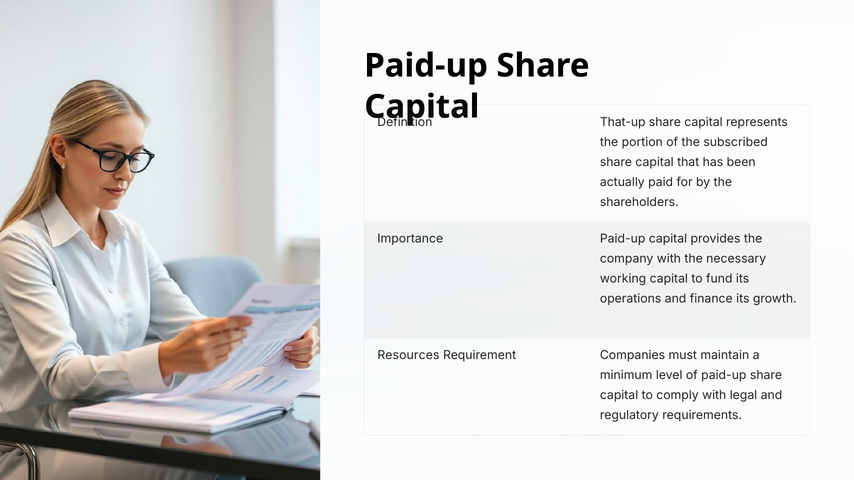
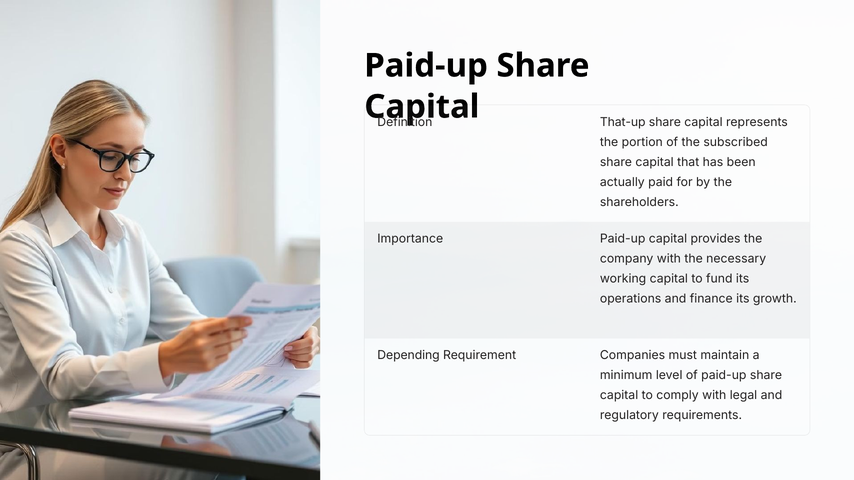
Resources: Resources -> Depending (409, 356)
